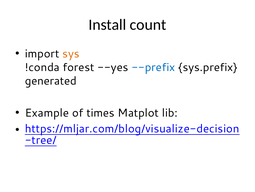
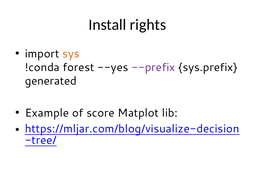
count: count -> rights (148, 25)
--prefix colour: blue -> purple (153, 67)
times: times -> score (100, 112)
